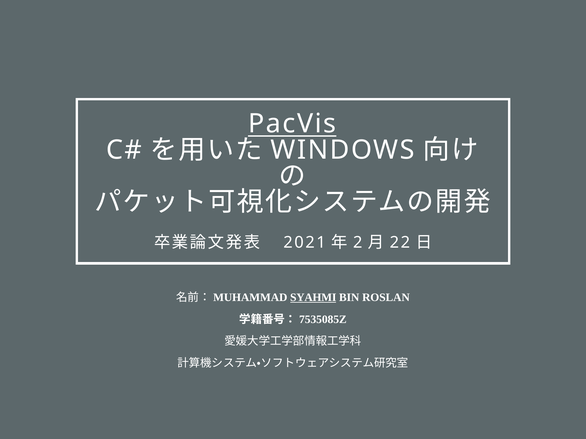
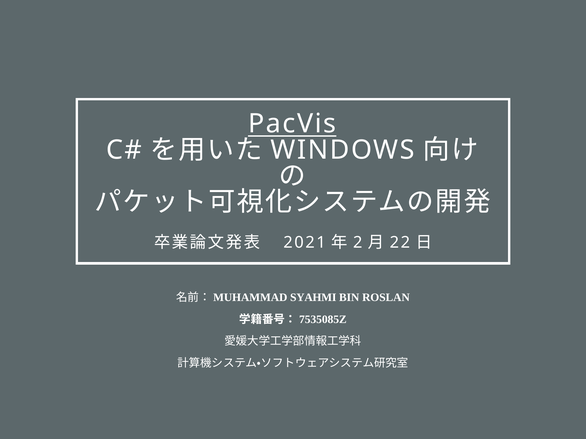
SYAHMI underline: present -> none (313, 298)
